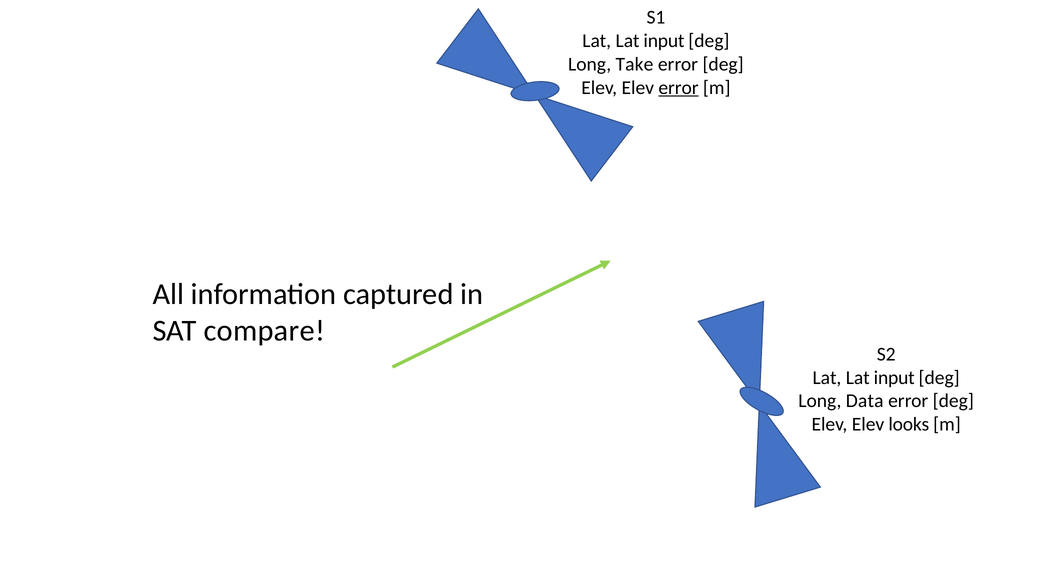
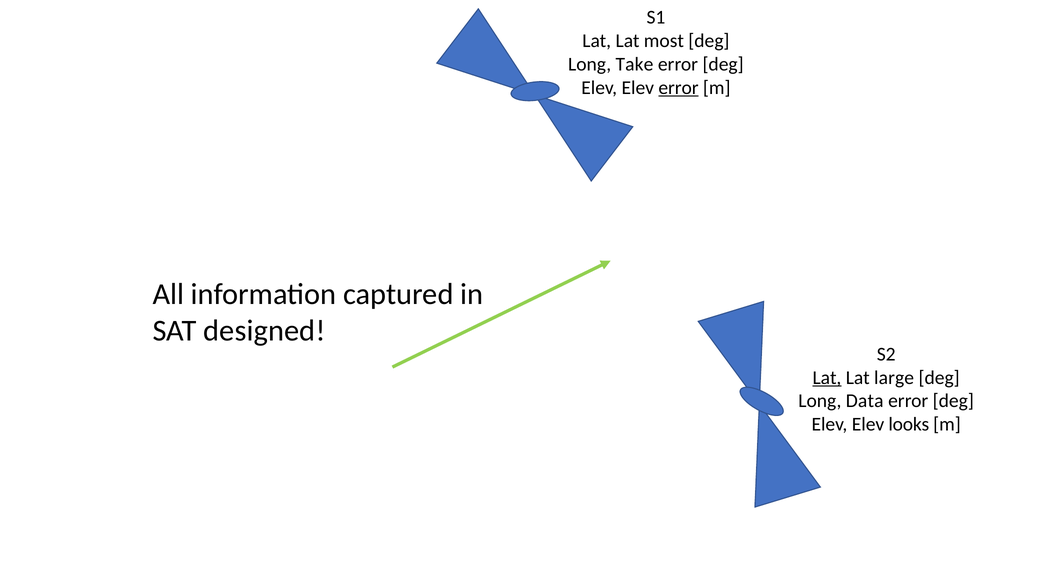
input: input -> most (664, 41)
compare: compare -> designed (264, 331)
Lat underline: none -> present (827, 378)
input: input -> large (894, 378)
